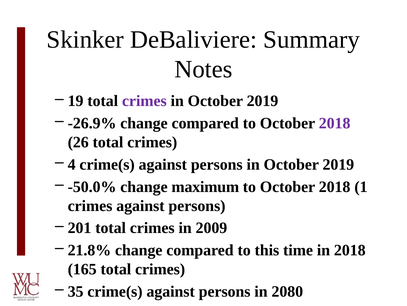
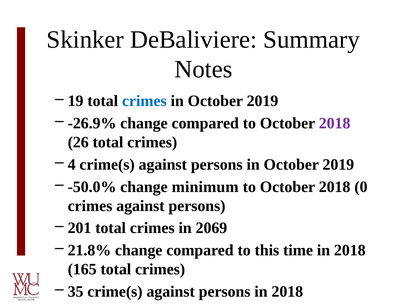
crimes colour: purple -> blue (144, 101)
maximum: maximum -> minimum (205, 186)
1: 1 -> 0 (361, 186)
2009: 2009 -> 2069 (211, 228)
persons in 2080: 2080 -> 2018 (287, 291)
